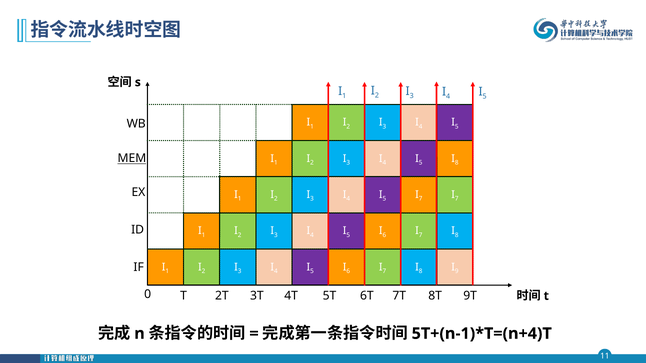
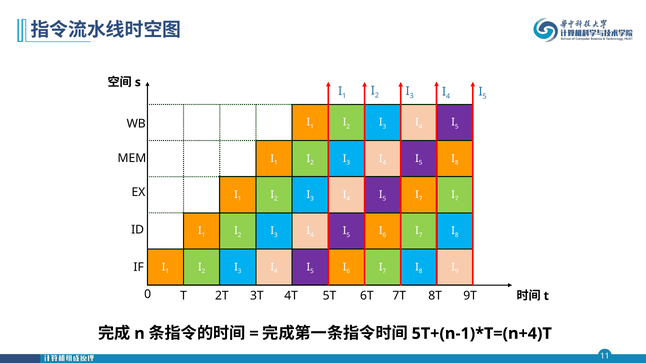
MEM underline: present -> none (132, 159)
